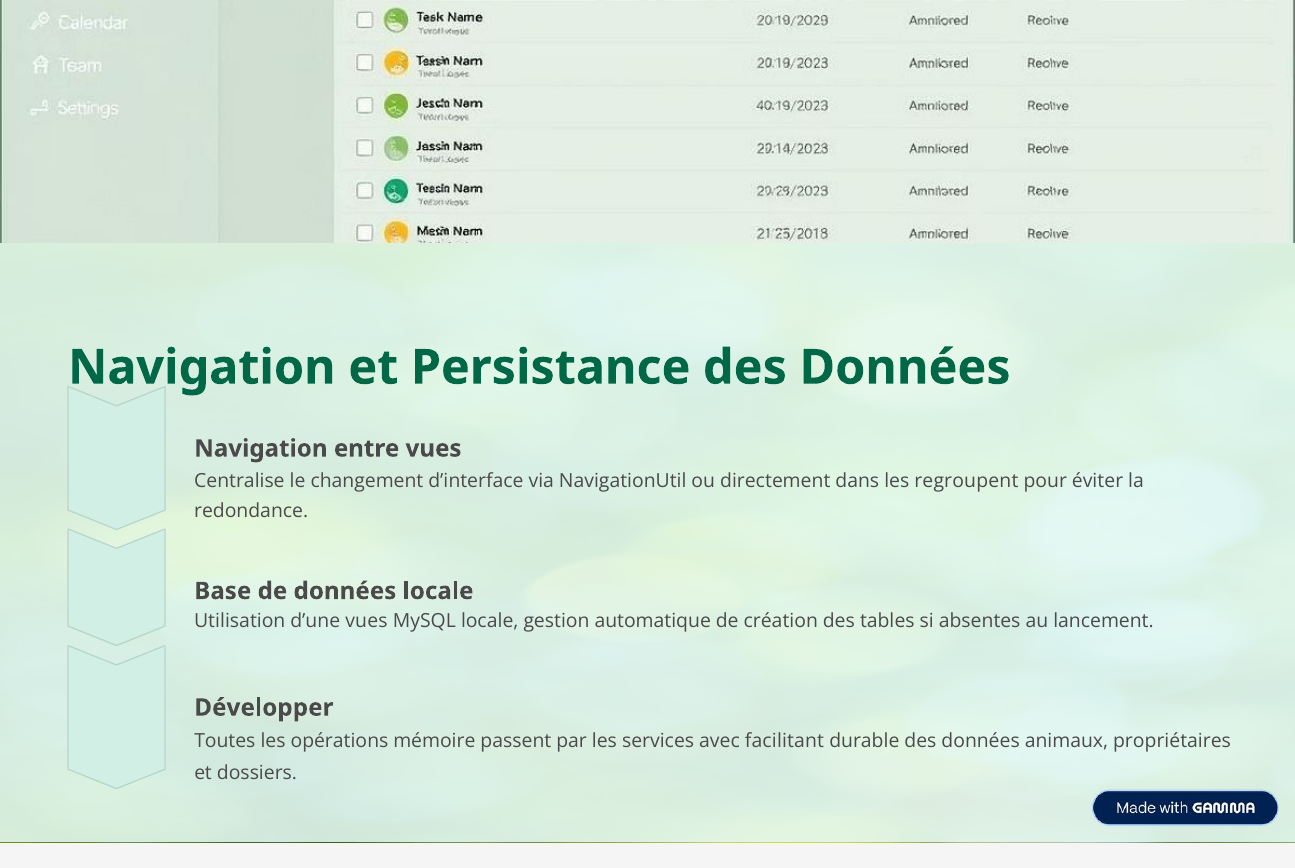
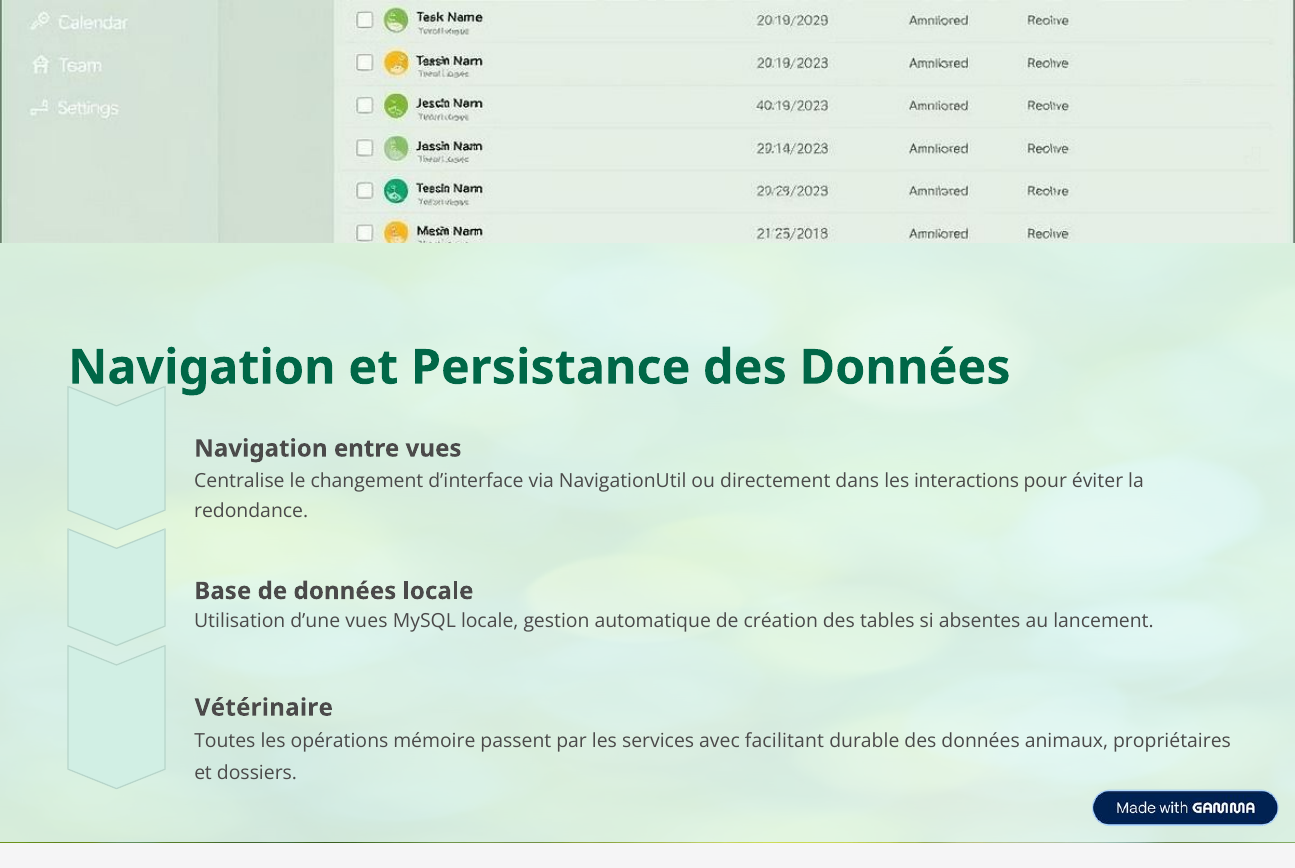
regroupent: regroupent -> interactions (967, 481)
Développer: Développer -> Vétérinaire (264, 707)
